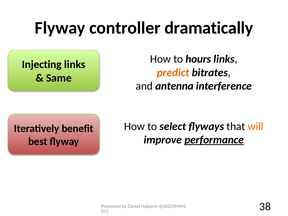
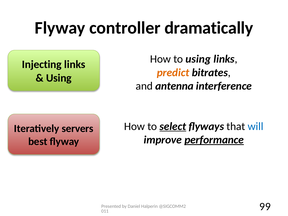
to hours: hours -> using (198, 59)
Same: Same -> Using (59, 78)
select underline: none -> present (173, 126)
will colour: orange -> blue (256, 126)
benefit: benefit -> servers (78, 128)
38: 38 -> 99 (265, 207)
